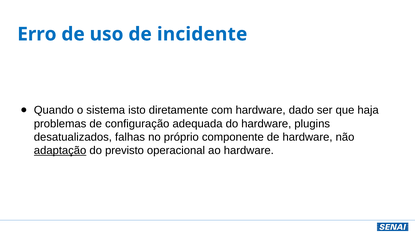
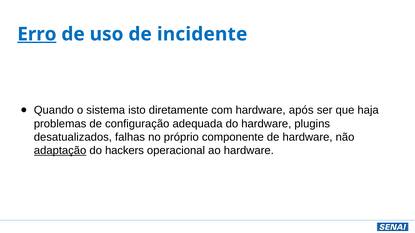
Erro underline: none -> present (37, 34)
dado: dado -> após (301, 110)
previsto: previsto -> hackers (124, 151)
